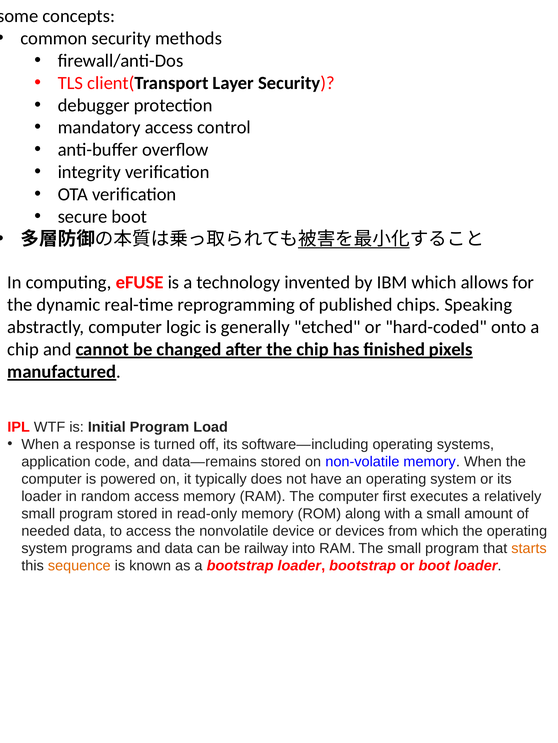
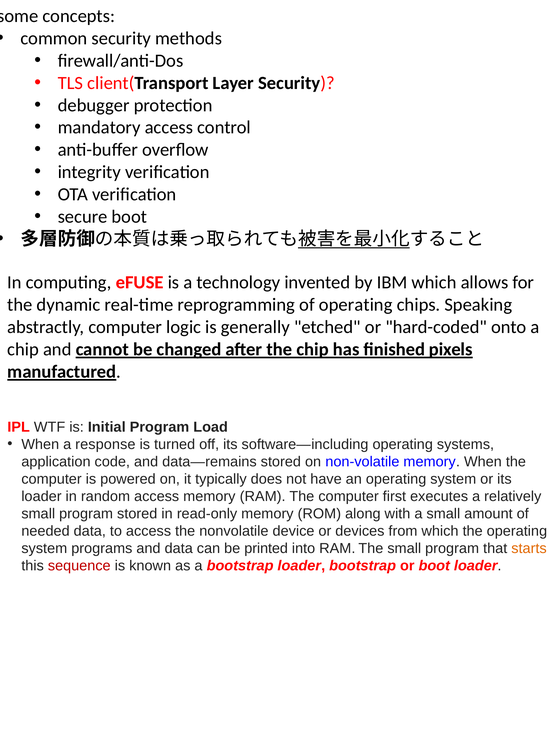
of published: published -> operating (356, 305)
railway: railway -> printed (266, 549)
sequence colour: orange -> red (79, 566)
